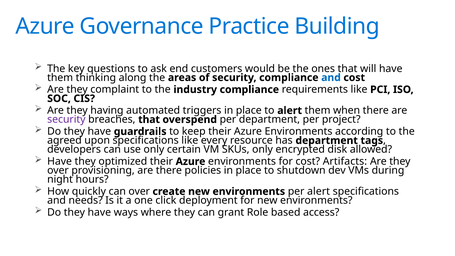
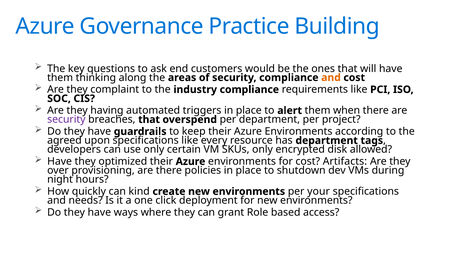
and colour: blue -> orange (331, 78)
can over: over -> kind (139, 191)
per alert: alert -> your (319, 191)
